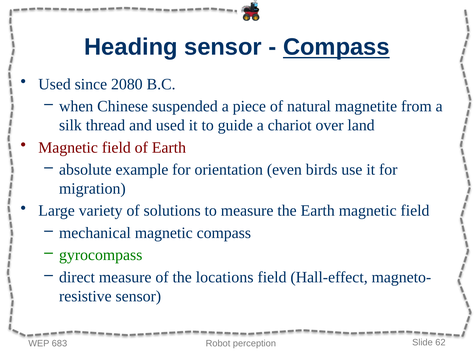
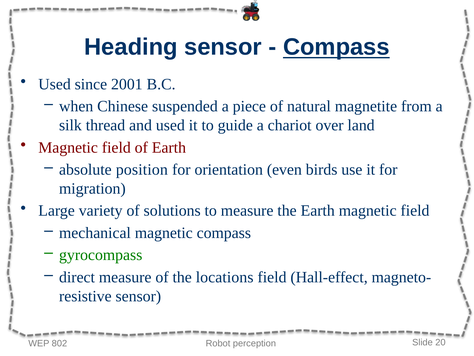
2080: 2080 -> 2001 (127, 84)
example: example -> position (142, 169)
683: 683 -> 802 (59, 343)
62: 62 -> 20 (440, 342)
